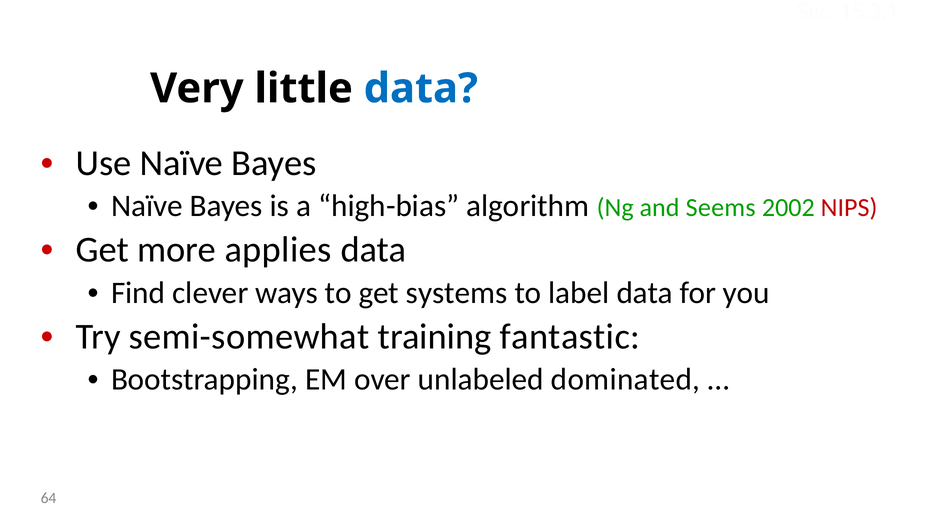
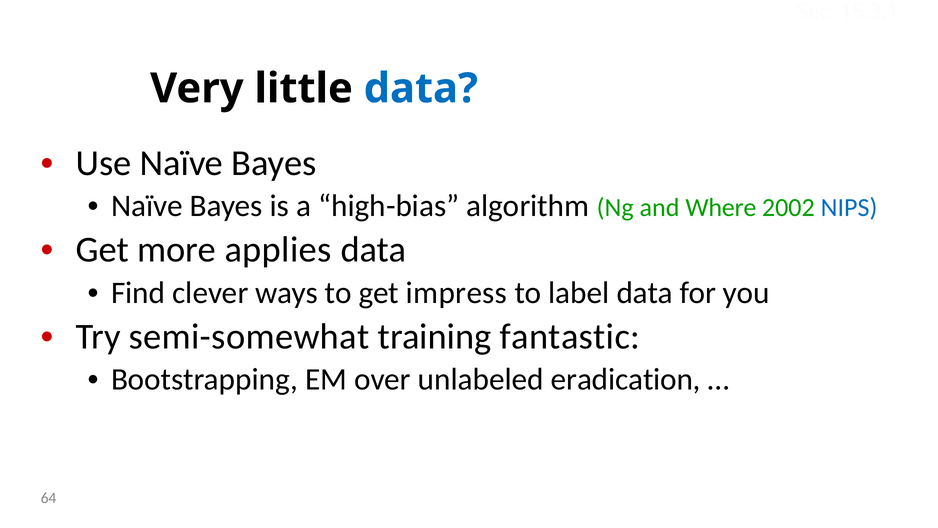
Seems: Seems -> Where (721, 208)
NIPS colour: red -> blue (849, 208)
systems: systems -> impress (457, 292)
dominated: dominated -> eradication (626, 379)
